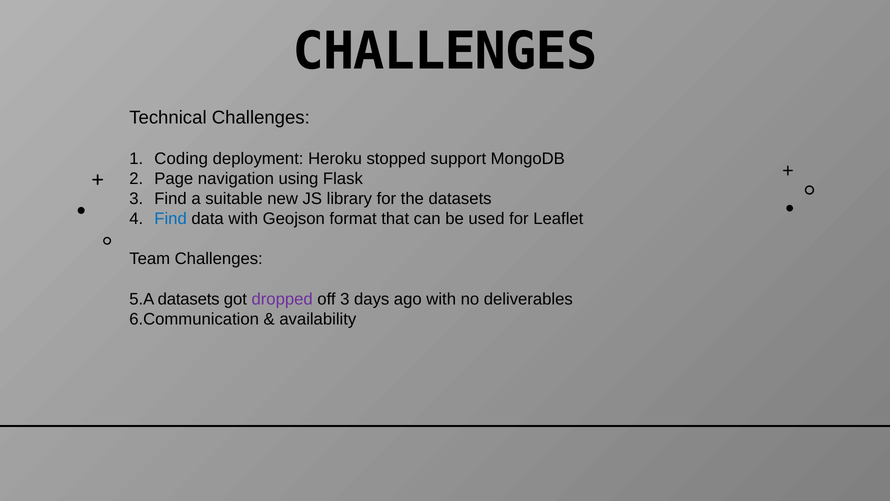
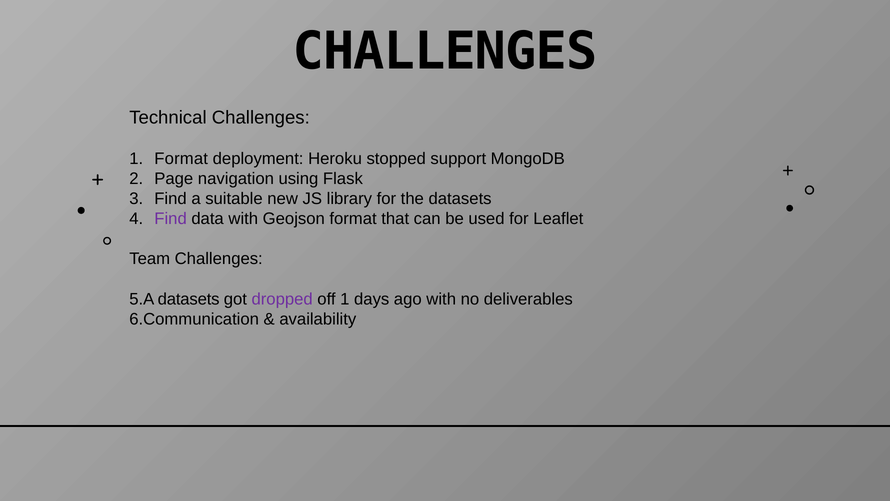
Coding: Coding -> Format (181, 159)
Find colour: blue -> purple (171, 219)
off 3: 3 -> 1 (345, 299)
